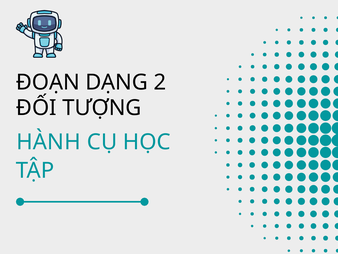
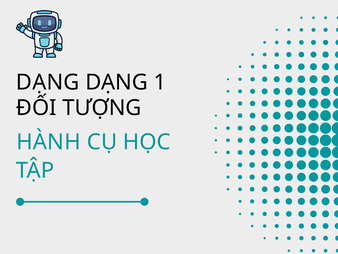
ĐOẠN: ĐOẠN -> DẠNG (48, 82)
2: 2 -> 1 (160, 82)
